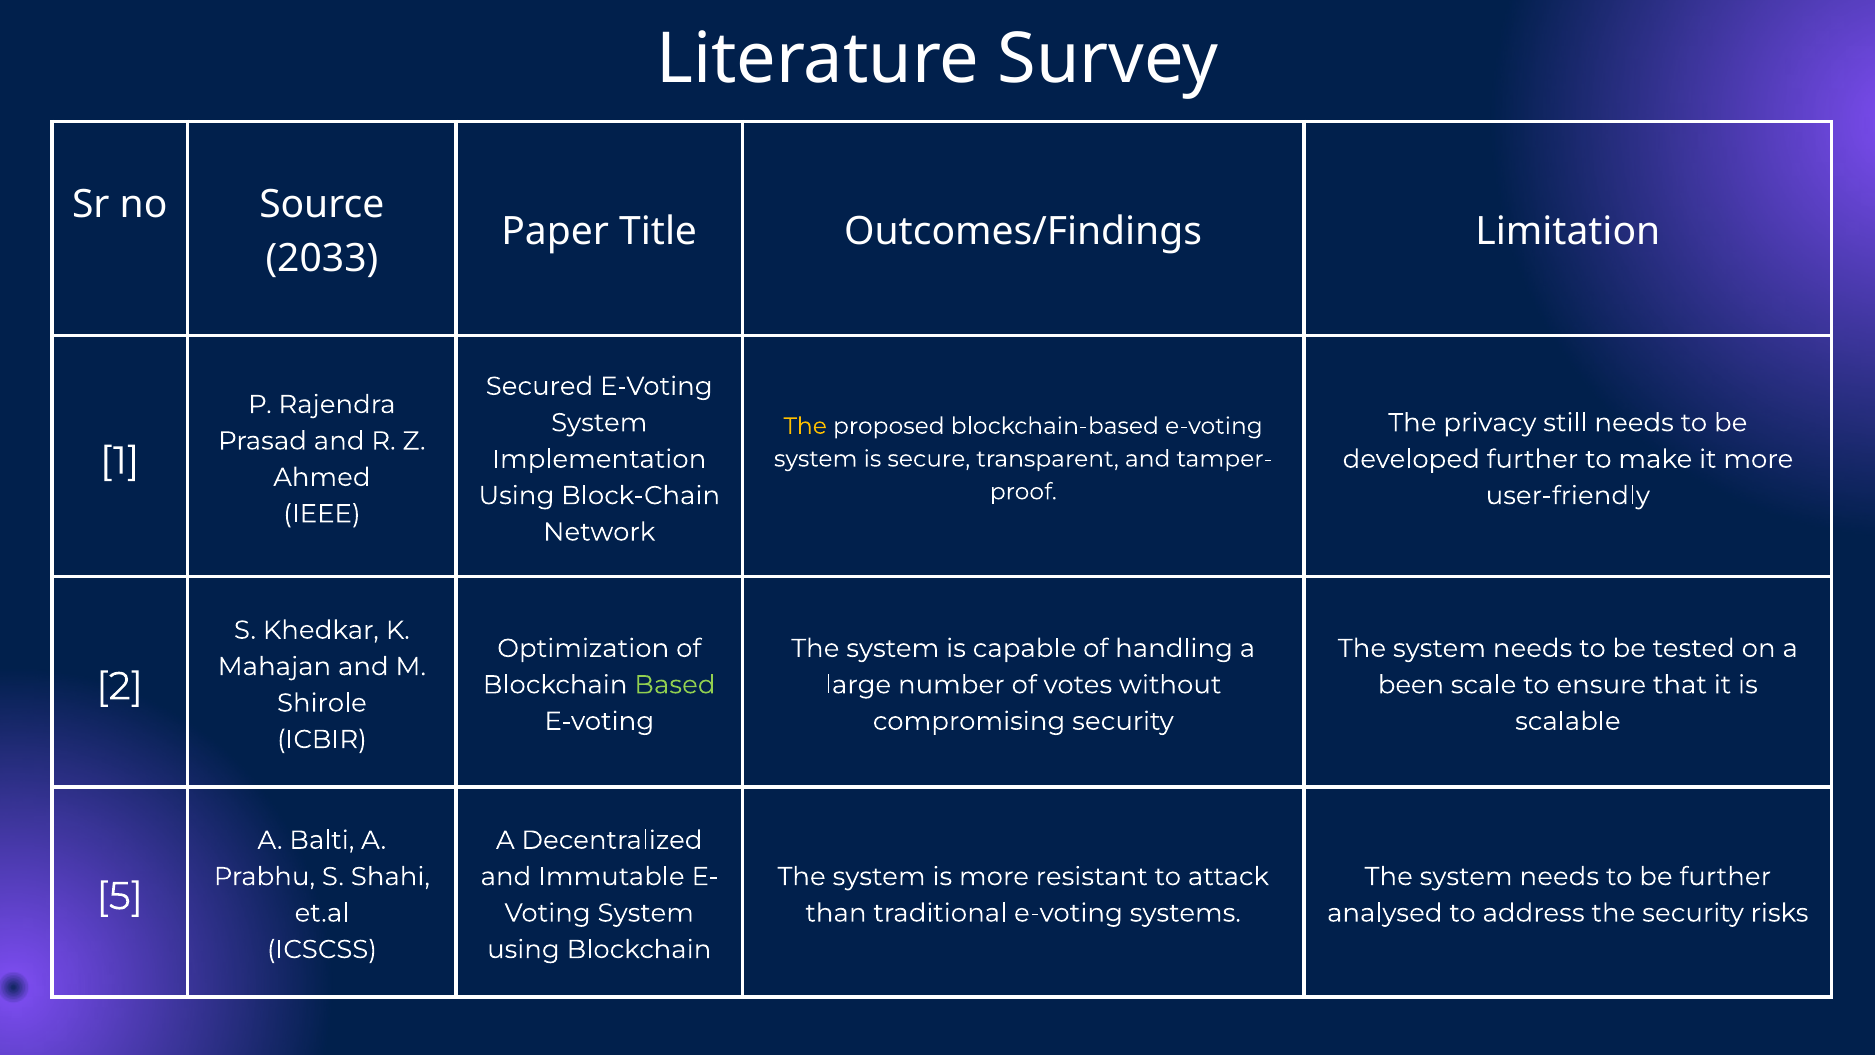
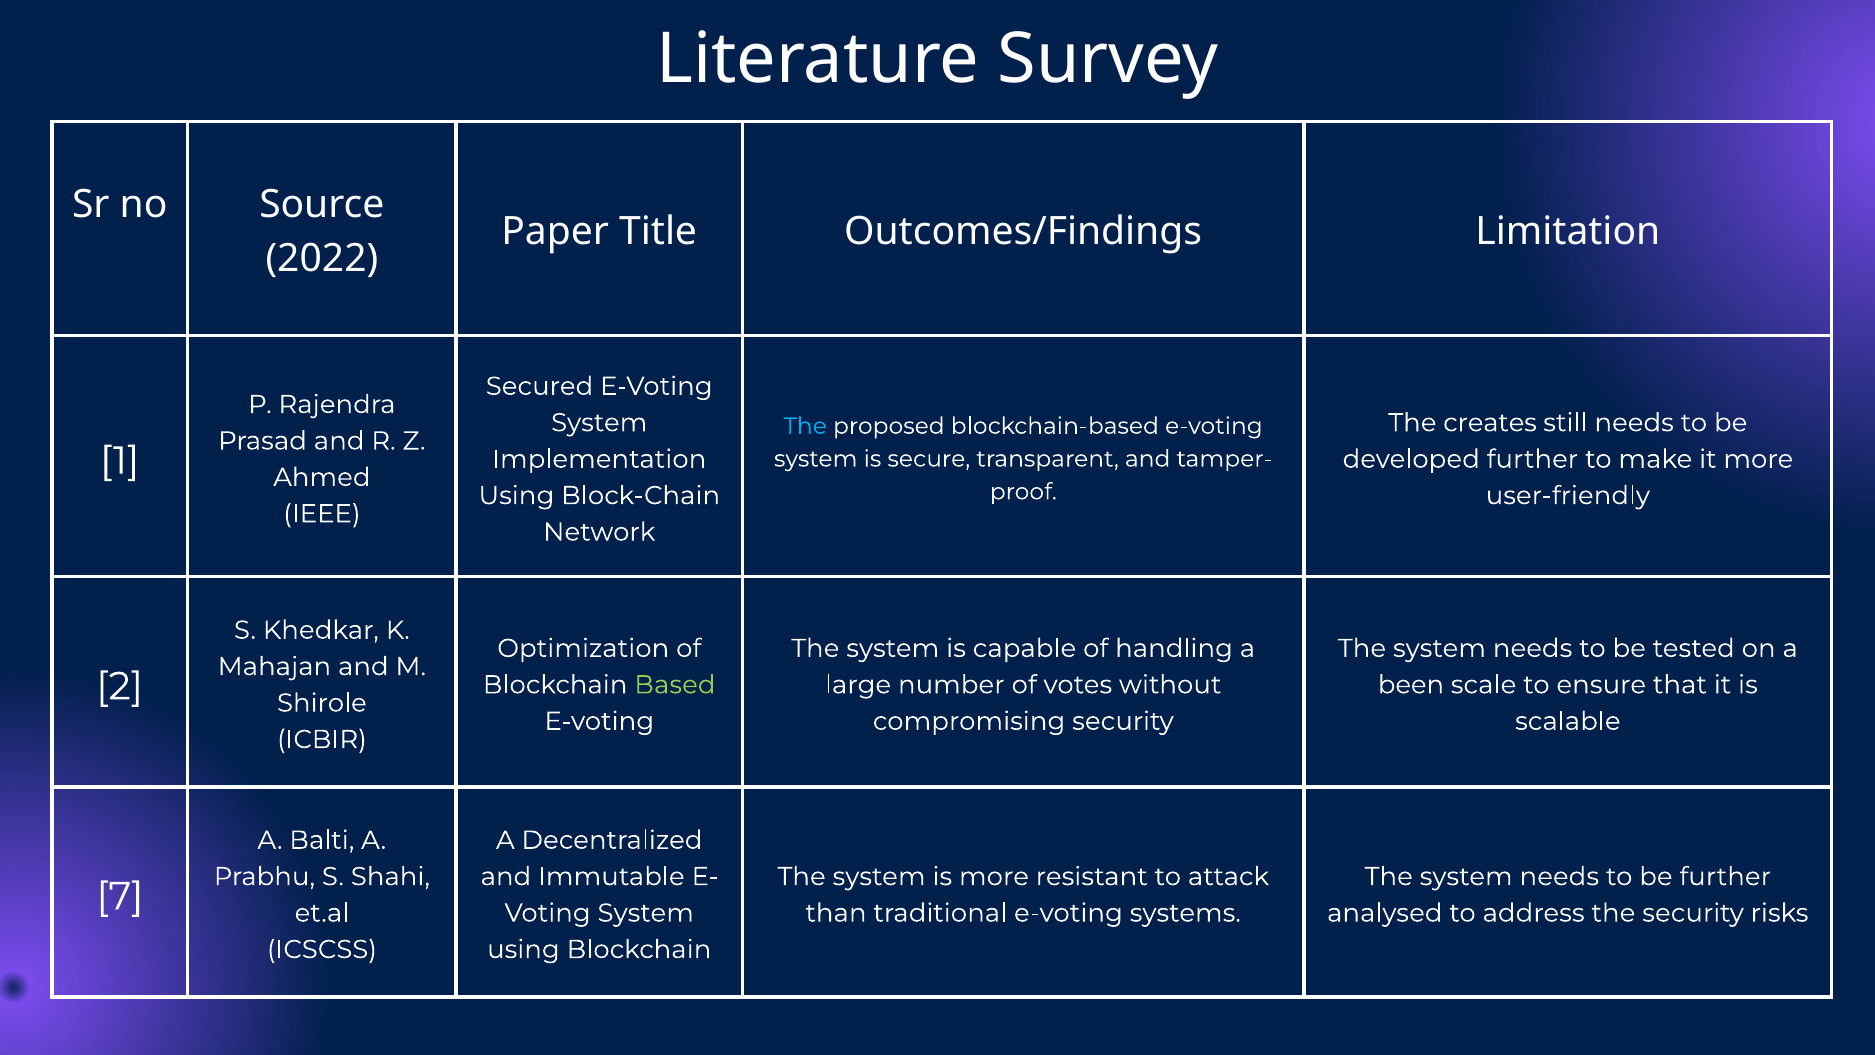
2033: 2033 -> 2022 (322, 259)
privacy: privacy -> creates (1490, 423)
The colour: yellow -> light blue (805, 426)
5: 5 -> 7 (120, 896)
